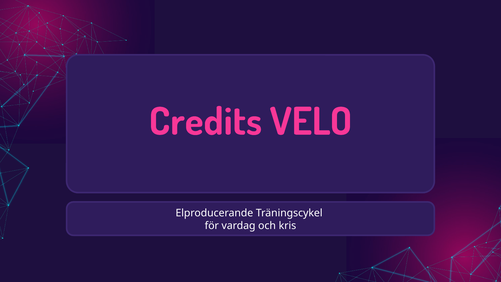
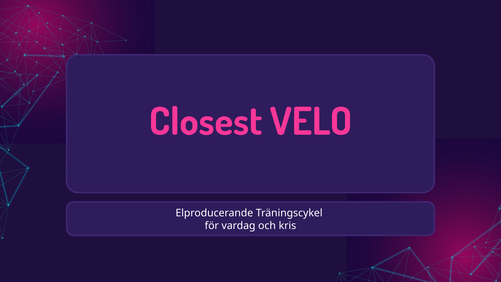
Credits: Credits -> Closest (206, 122)
